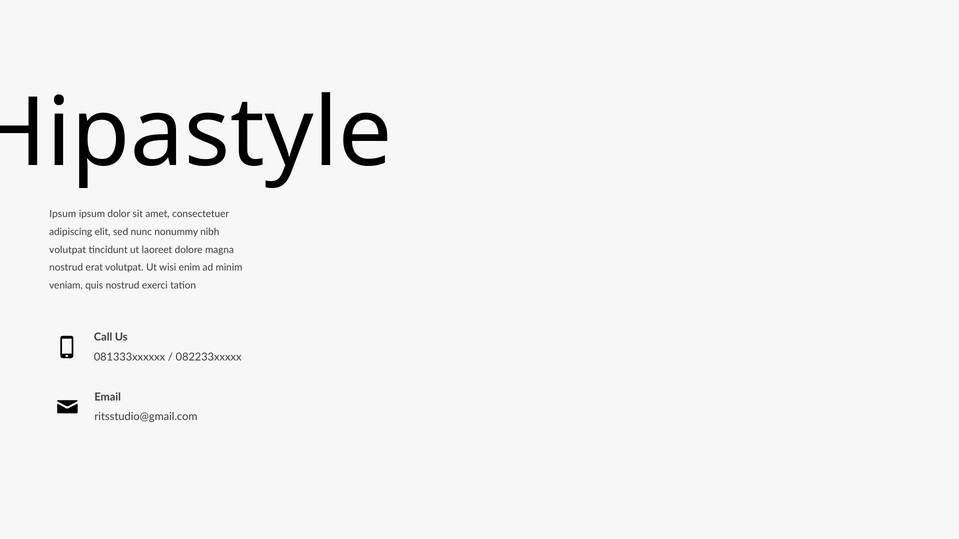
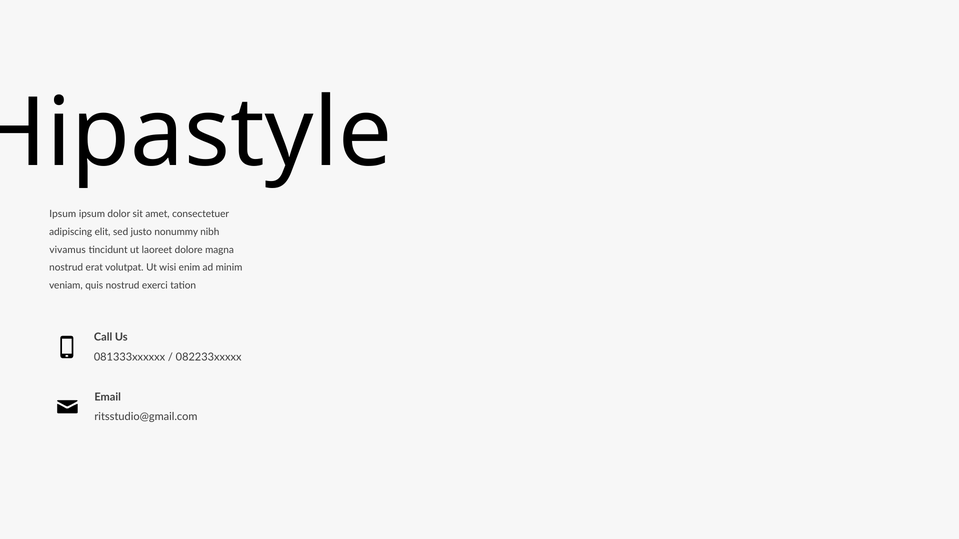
nunc: nunc -> justo (141, 232)
volutpat: volutpat -> vivamus (68, 250)
